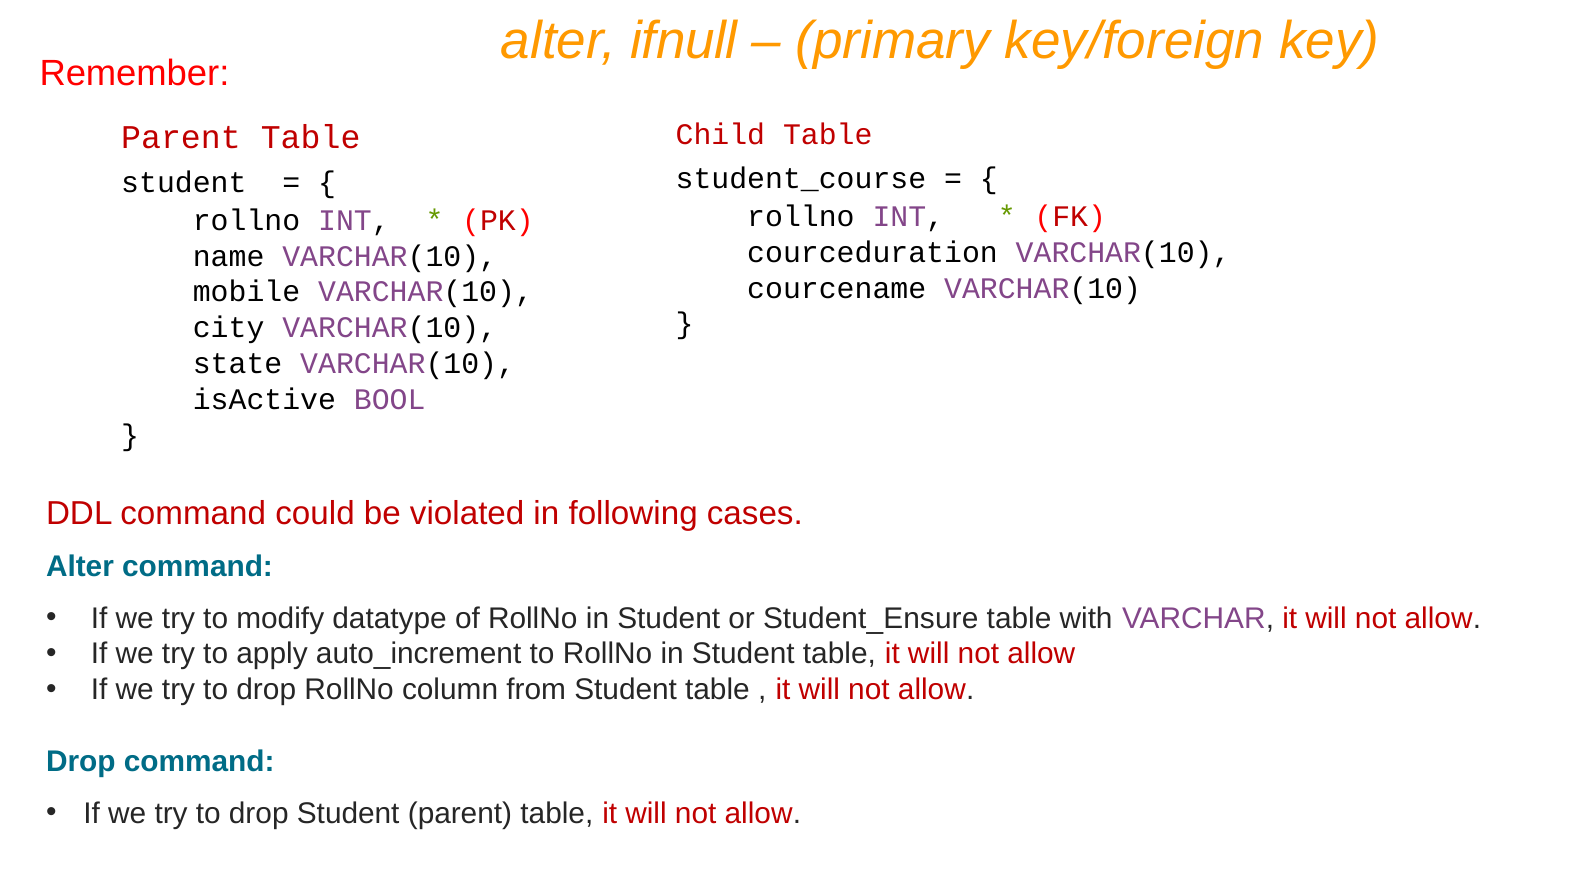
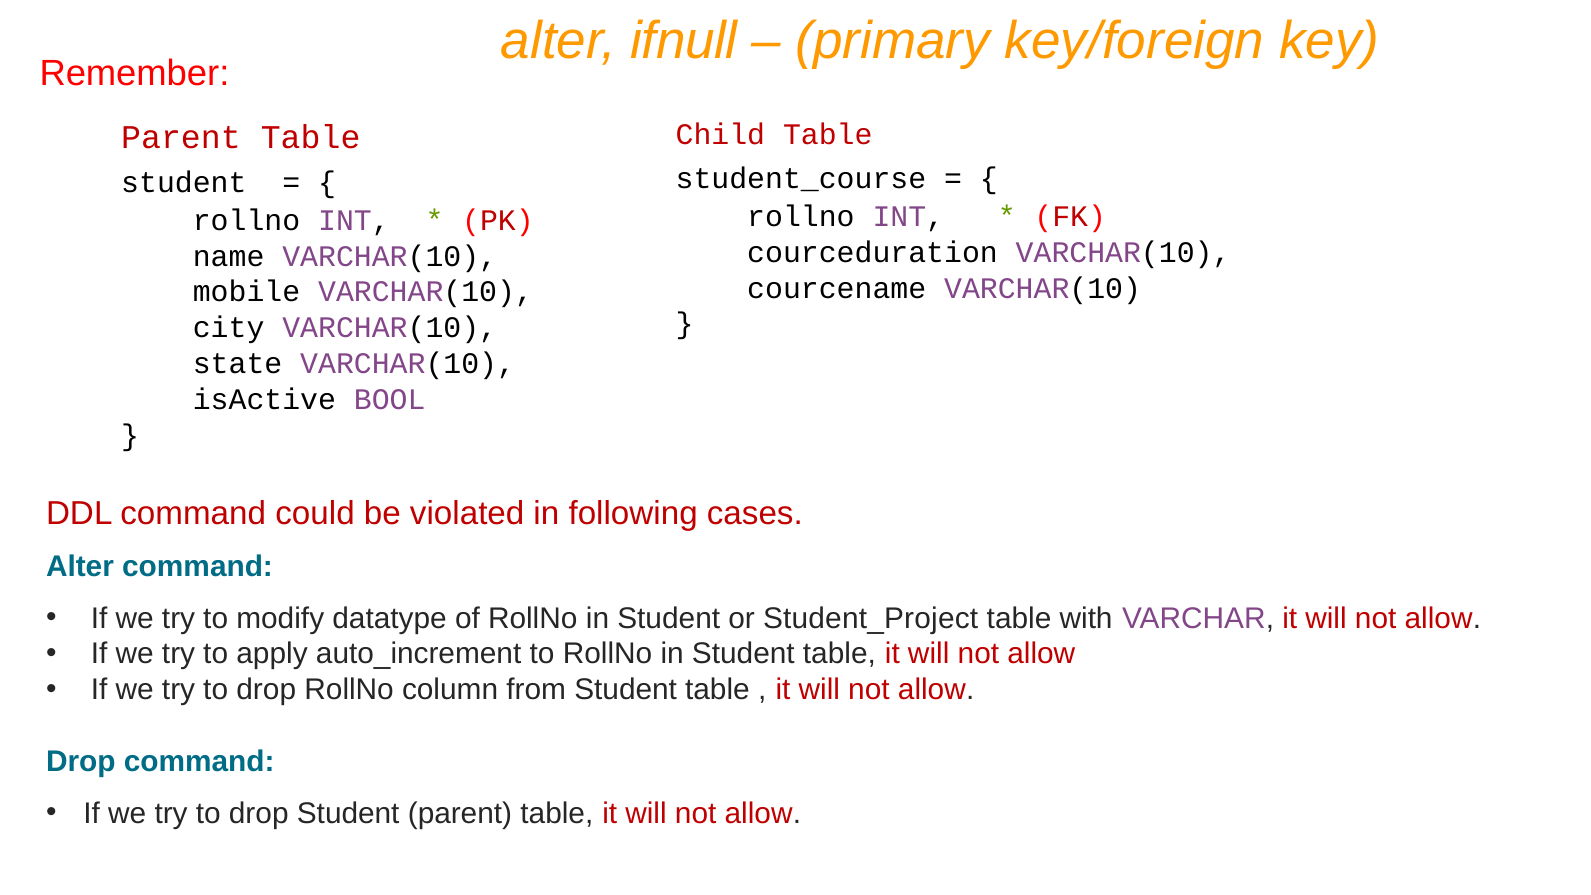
Student_Ensure: Student_Ensure -> Student_Project (871, 618)
